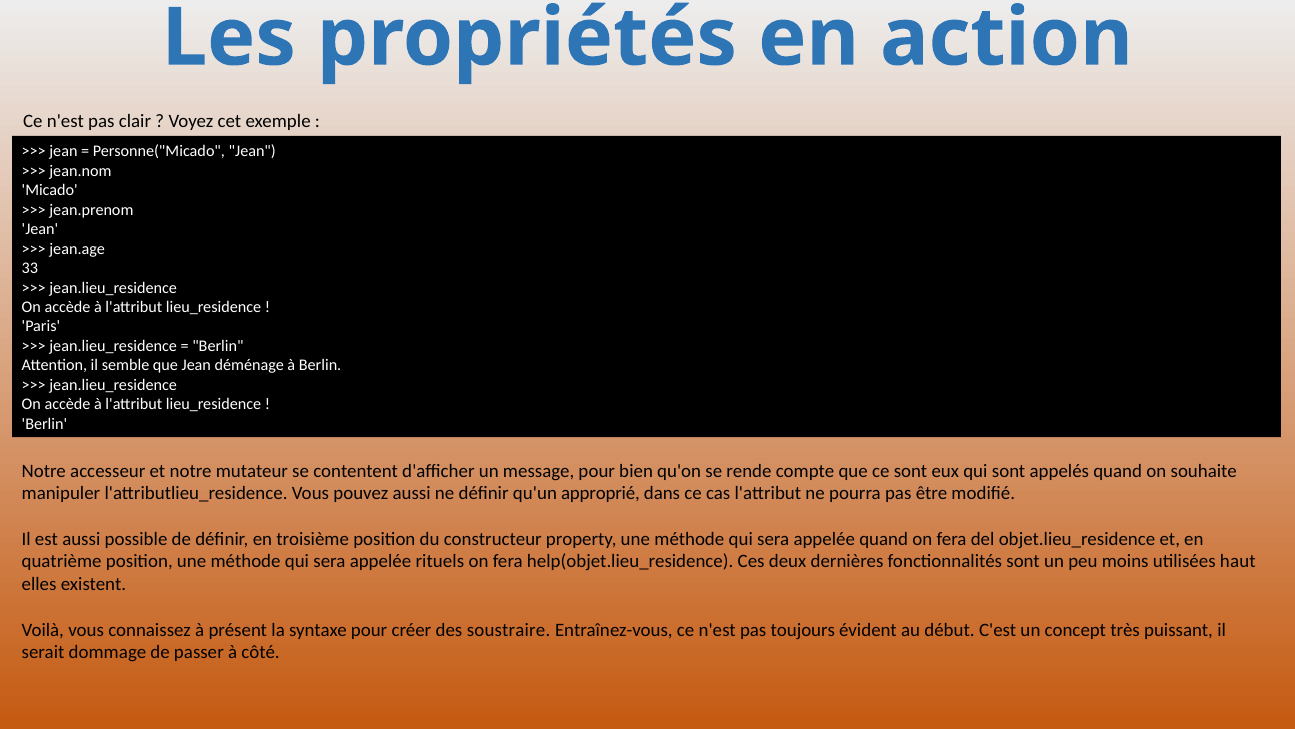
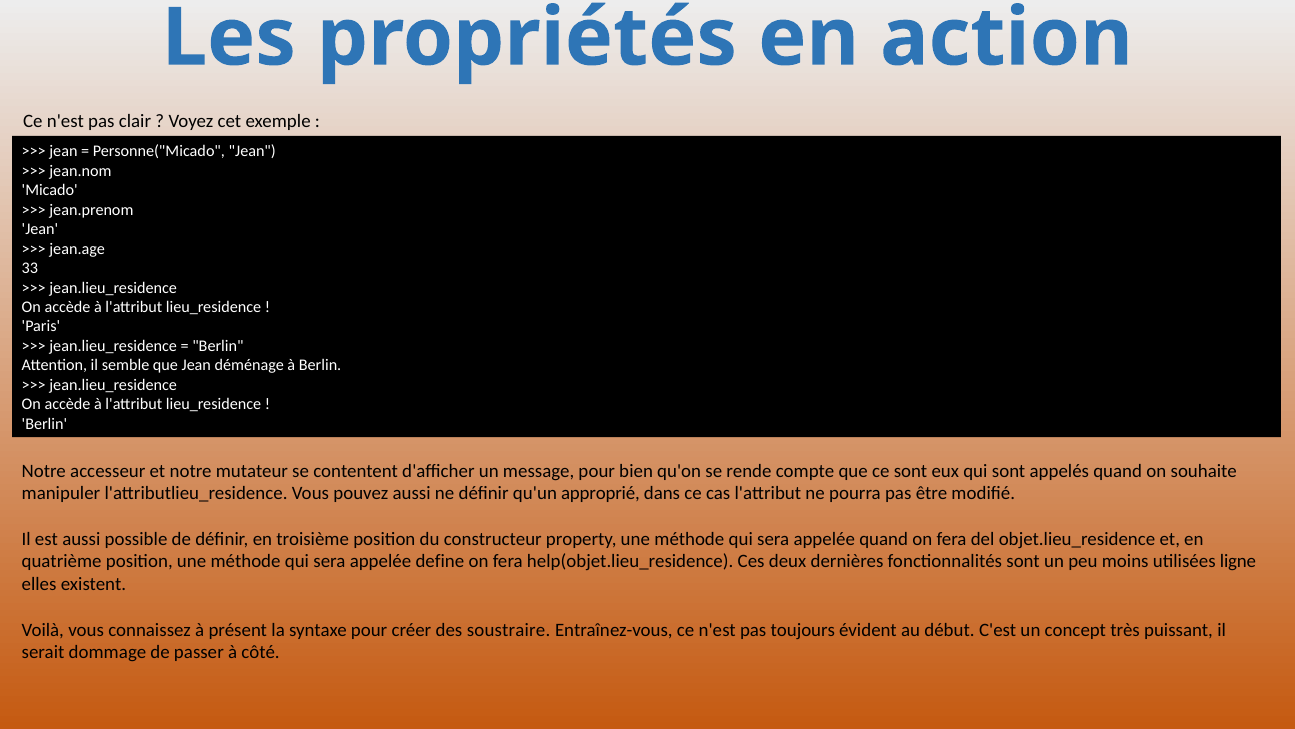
rituels: rituels -> define (440, 561)
haut: haut -> ligne (1238, 561)
